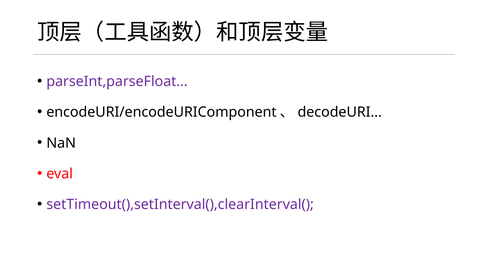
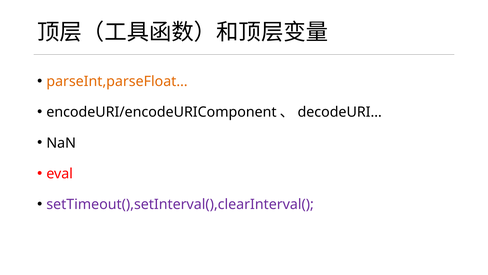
parseInt,parseFloat… colour: purple -> orange (117, 81)
